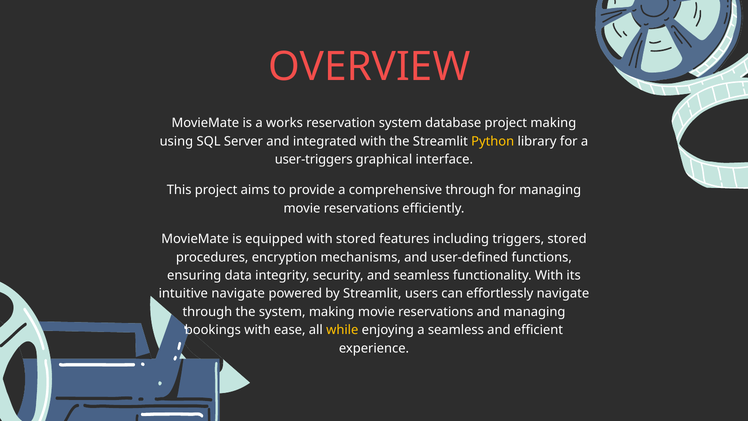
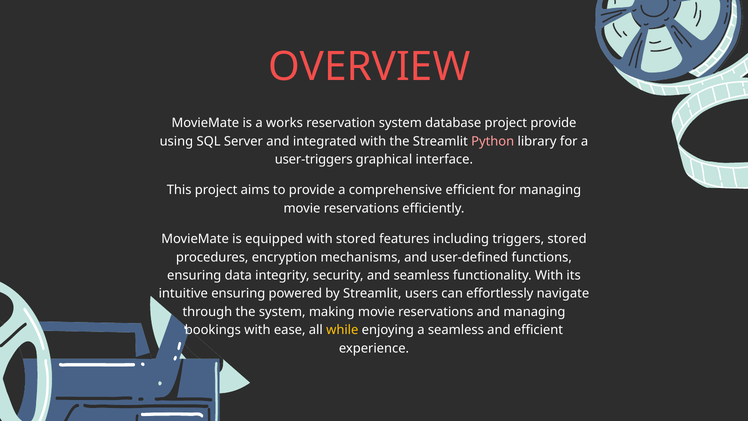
project making: making -> provide (553, 123)
Python colour: yellow -> pink (493, 141)
comprehensive through: through -> efficient (470, 190)
intuitive navigate: navigate -> ensuring (238, 293)
